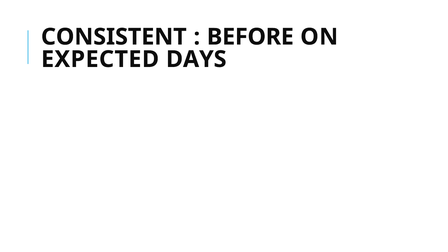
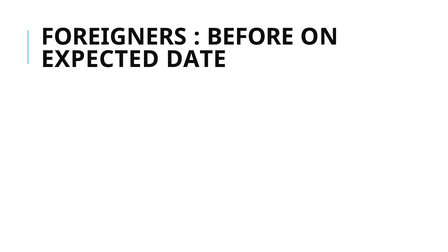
CONSISTENT: CONSISTENT -> FOREIGNERS (114, 37)
DAYS: DAYS -> DATE (196, 59)
